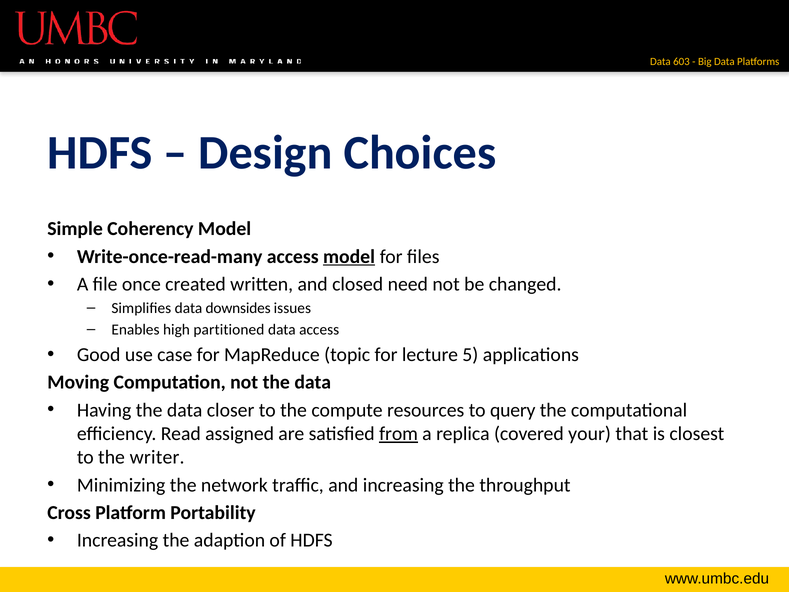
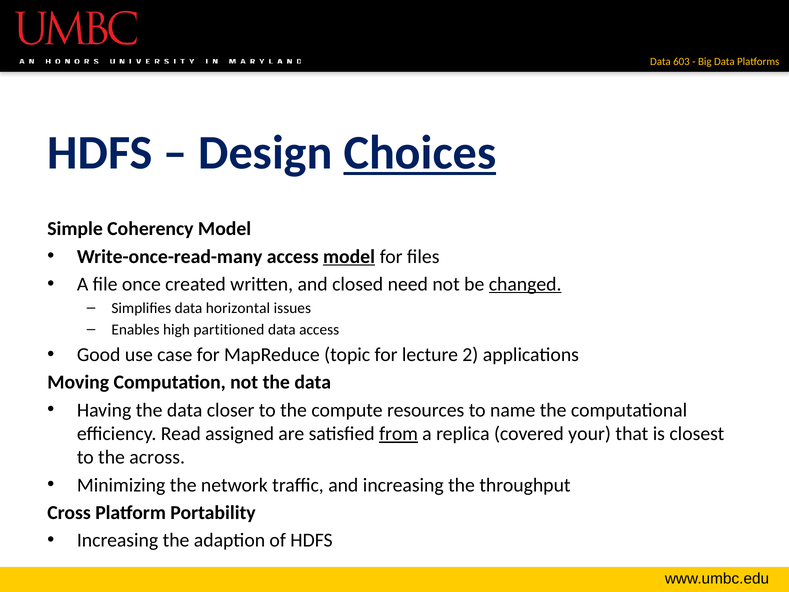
Choices underline: none -> present (420, 153)
changed underline: none -> present (525, 284)
downsides: downsides -> horizontal (238, 308)
5: 5 -> 2 (470, 355)
query: query -> name (513, 410)
writer: writer -> across (157, 457)
